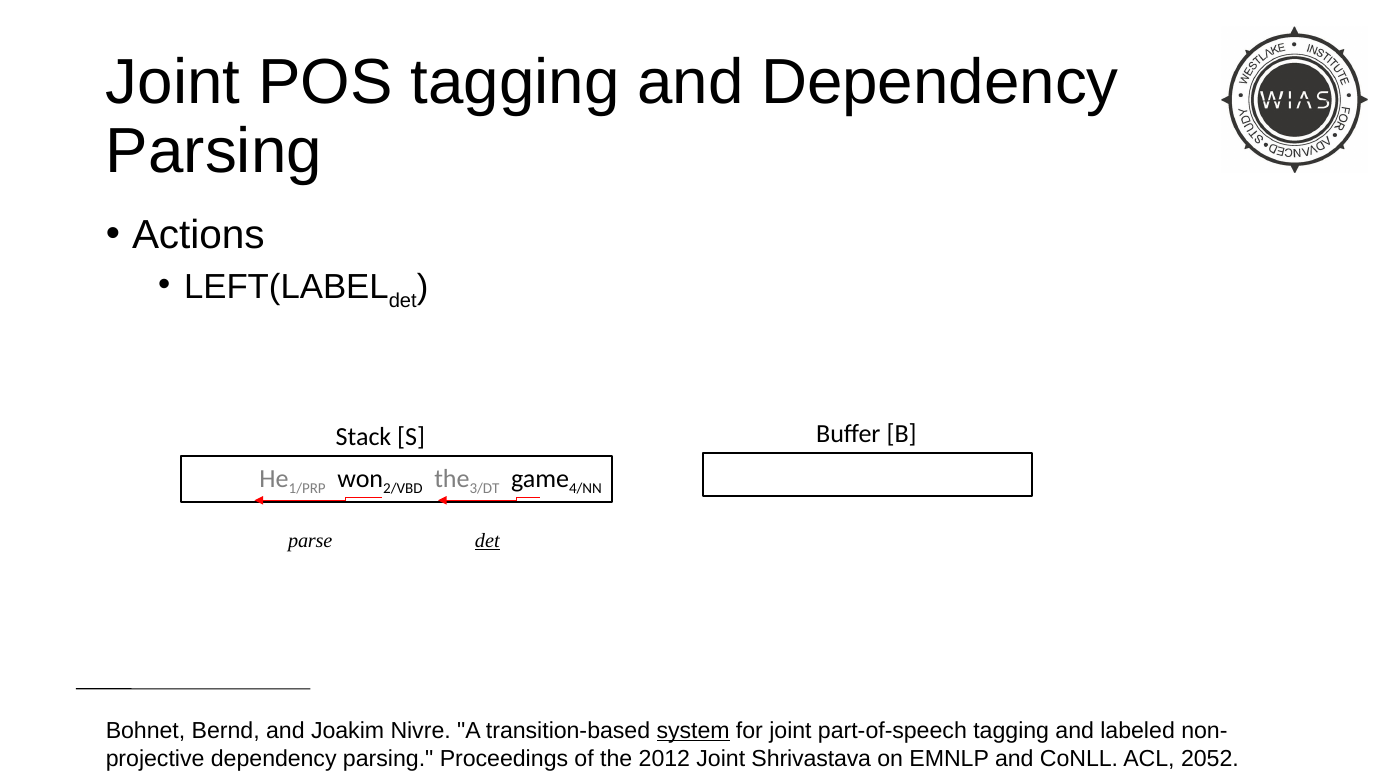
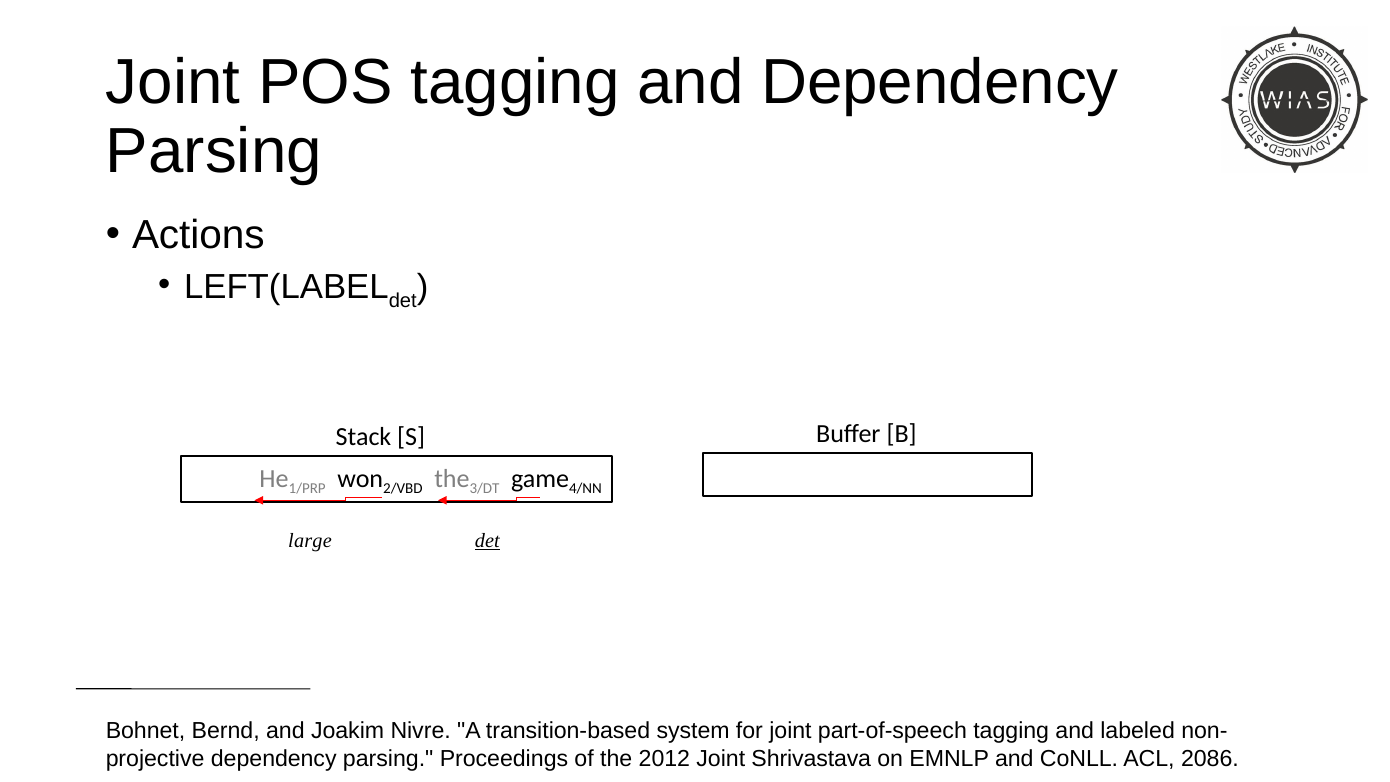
parse: parse -> large (310, 541)
system underline: present -> none (693, 731)
2052: 2052 -> 2086 (1210, 759)
